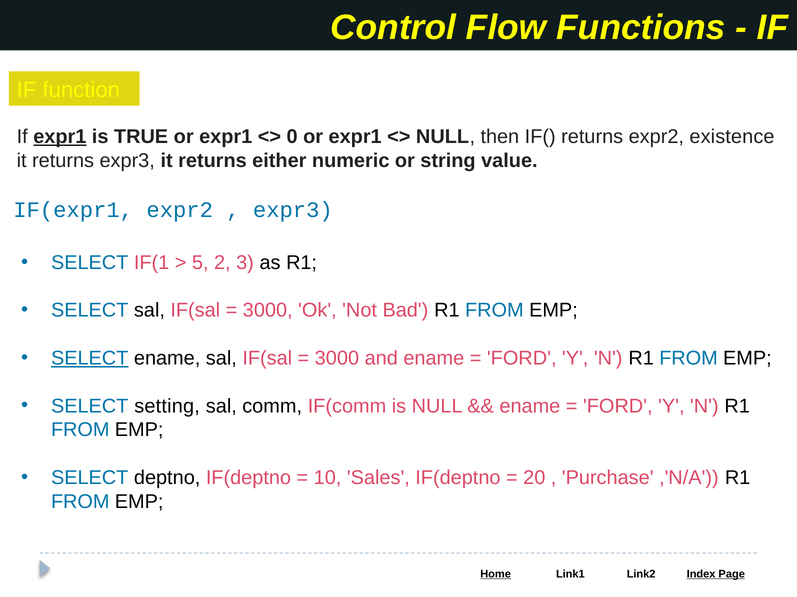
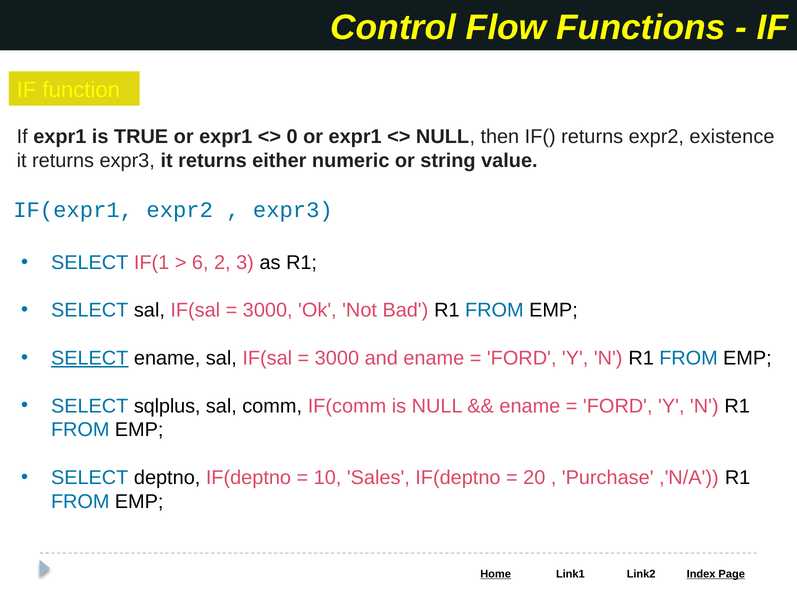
expr1 underline: present -> none (60, 137)
5: 5 -> 6 (200, 263)
setting: setting -> sqlplus (167, 406)
